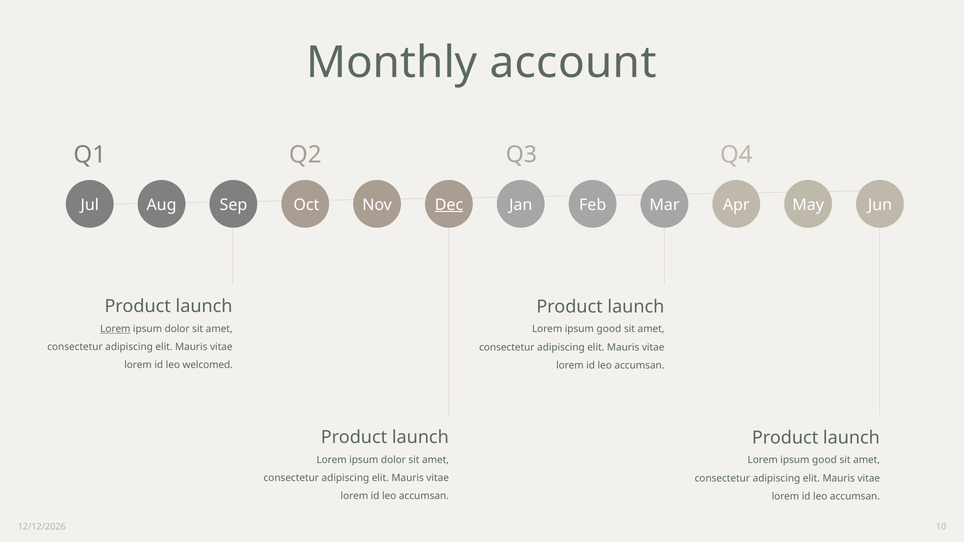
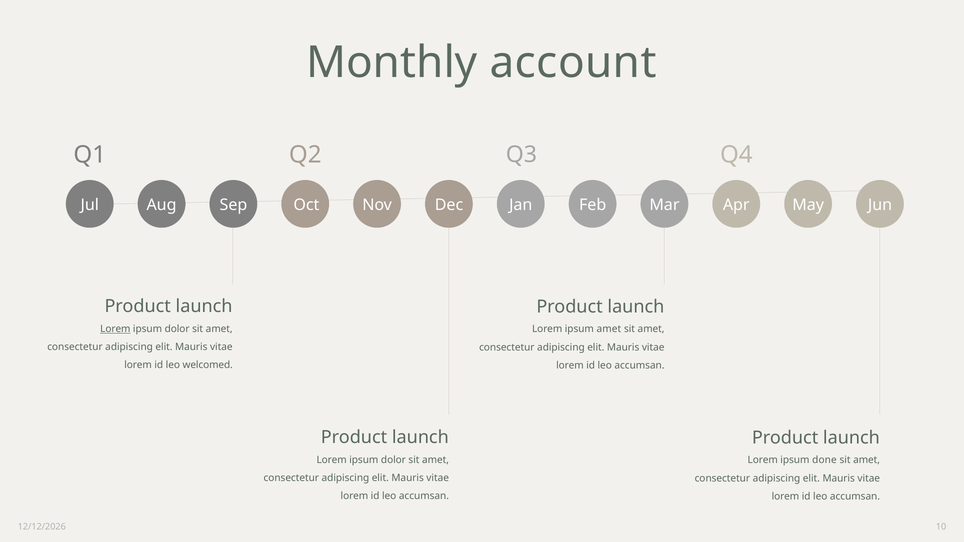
Dec underline: present -> none (449, 205)
good: good -> amet (609, 329)
good: good -> done (824, 460)
